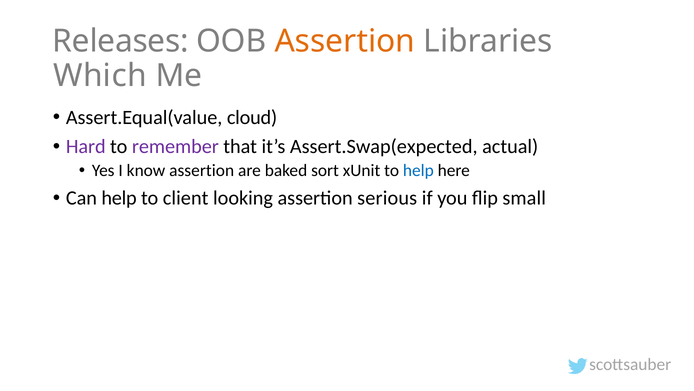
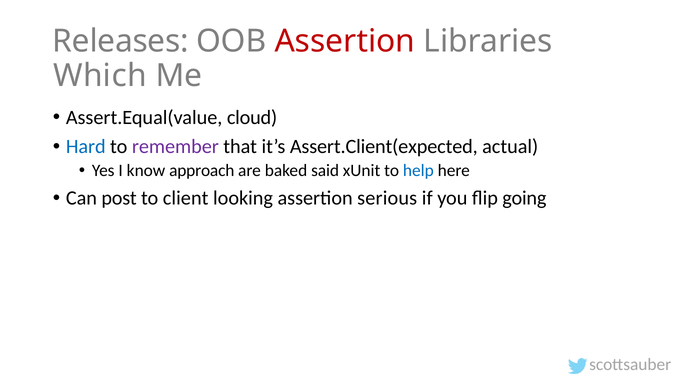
Assertion colour: orange -> red (345, 41)
Hard colour: purple -> blue (86, 146)
Assert.Swap(expected: Assert.Swap(expected -> Assert.Client(expected (384, 146)
know assertion: assertion -> approach (202, 170)
sort: sort -> said (325, 170)
Can help: help -> post (119, 198)
small: small -> going (524, 198)
